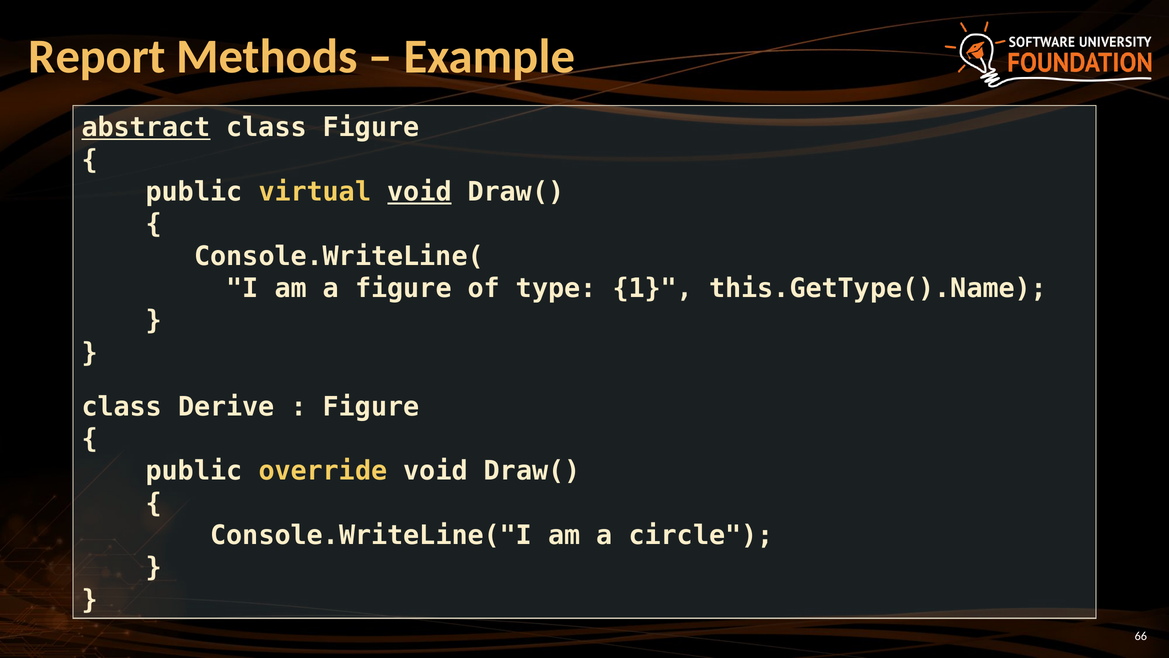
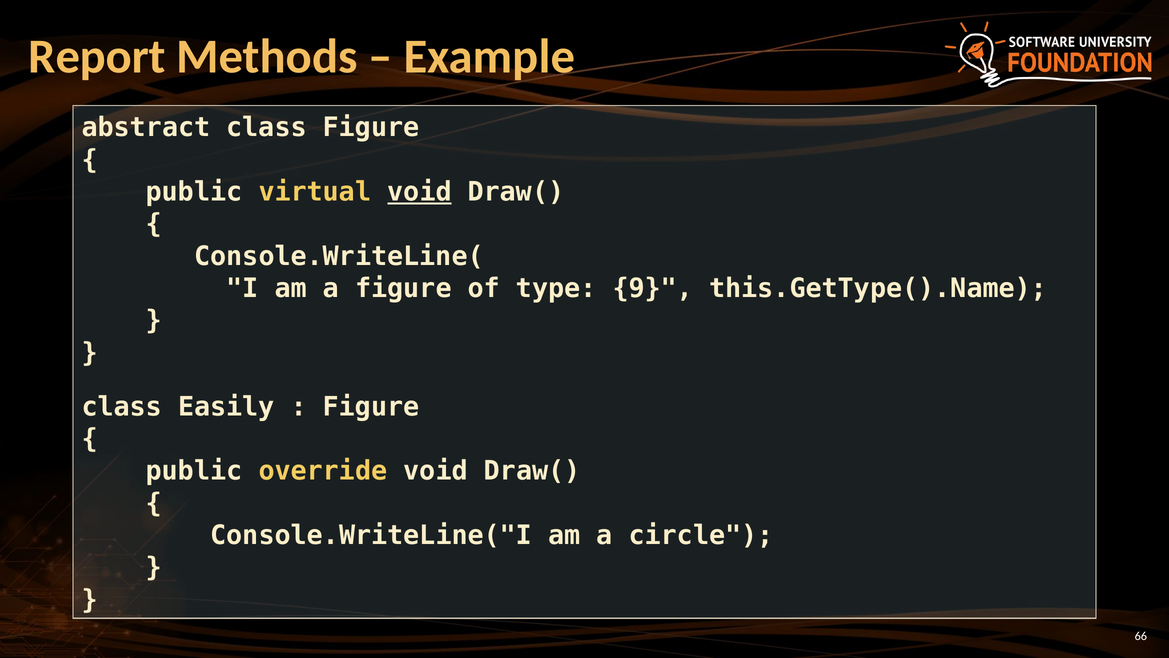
abstract underline: present -> none (146, 128)
1: 1 -> 9 (653, 288)
Derive: Derive -> Easily (226, 407)
